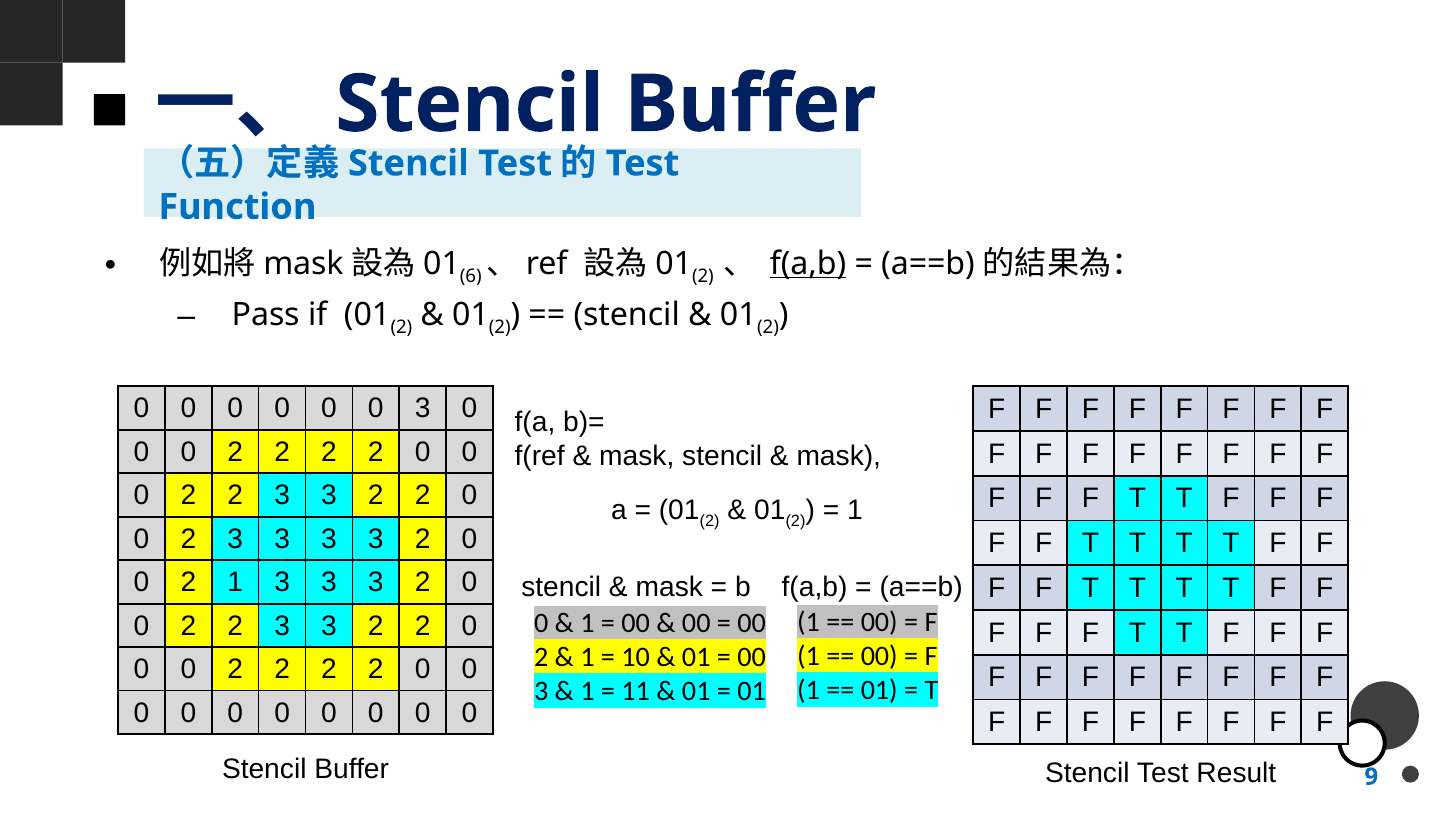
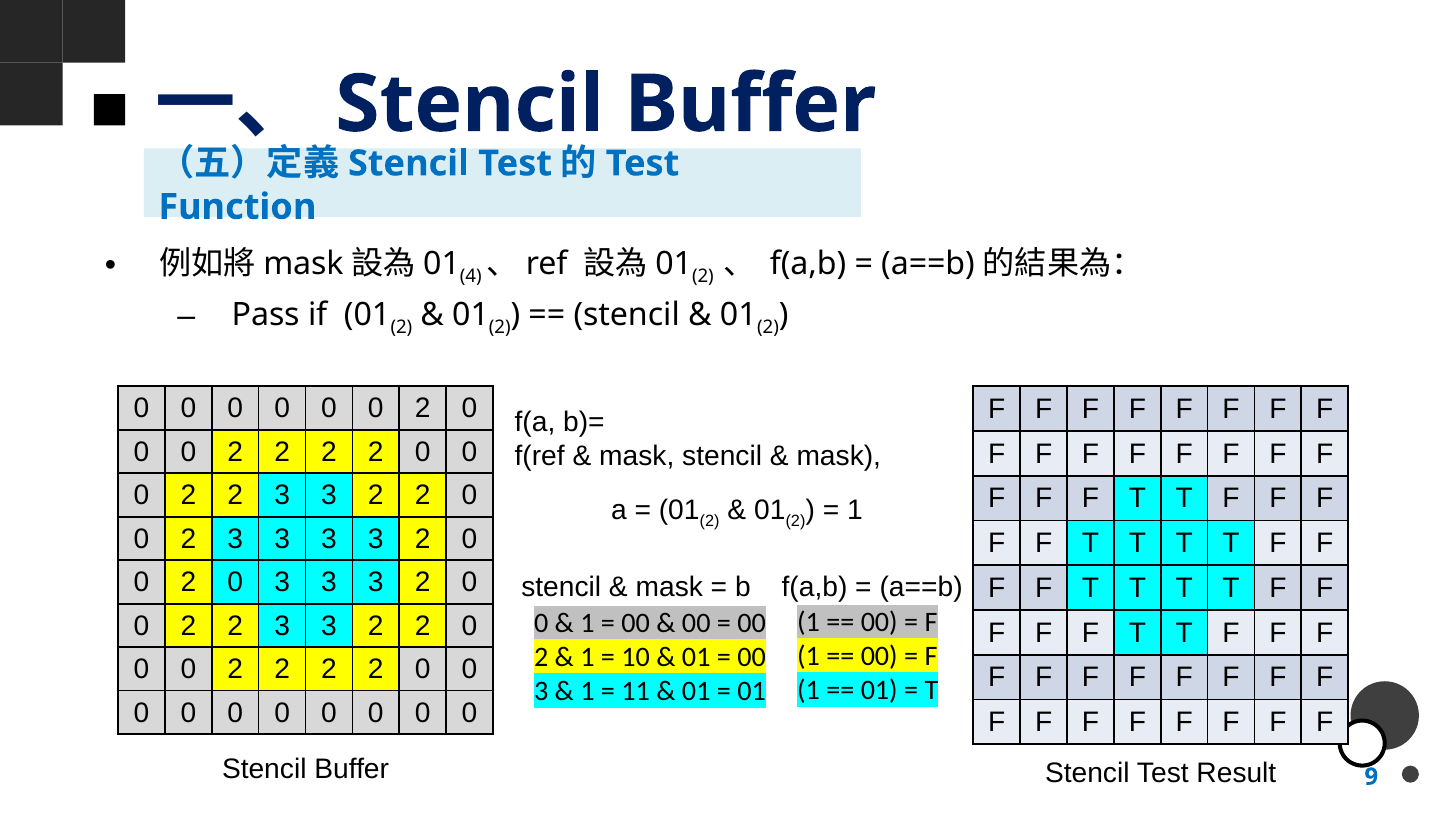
6: 6 -> 4 (471, 276)
f(a,b underline: present -> none (808, 264)
3: 3 -> 2 (423, 408)
1: 1 -> 0 (235, 582)
